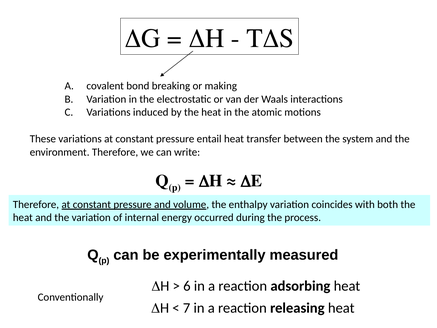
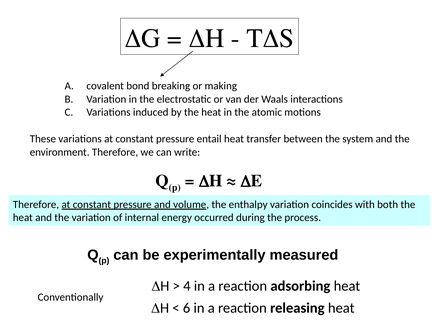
6: 6 -> 4 (187, 286)
7: 7 -> 6 (187, 308)
